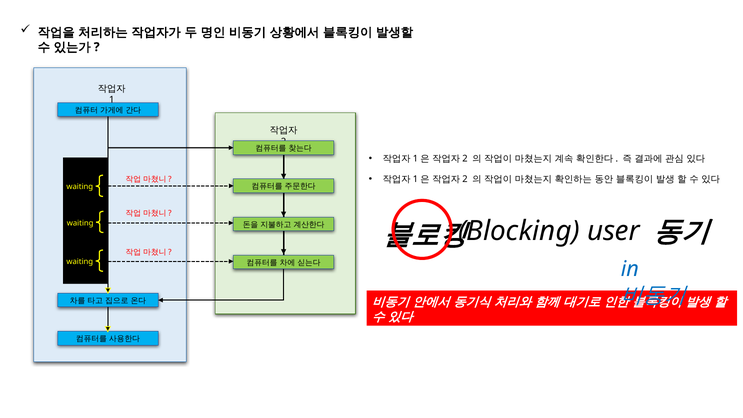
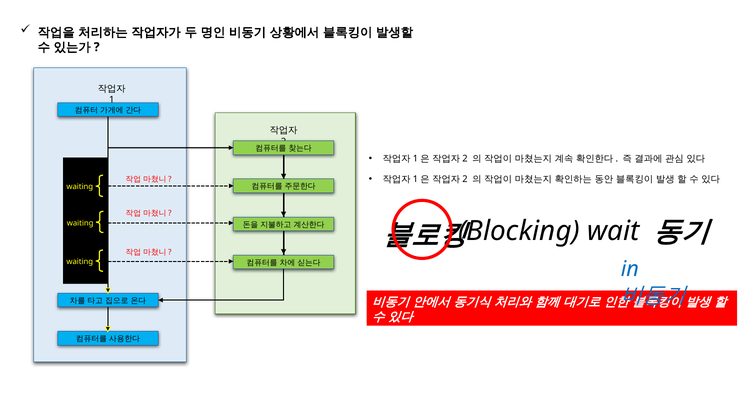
user: user -> wait (613, 231)
